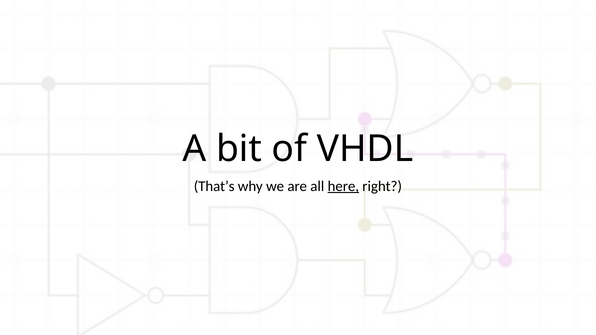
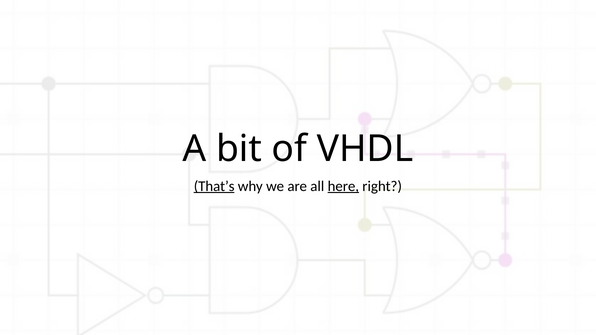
That’s underline: none -> present (214, 186)
